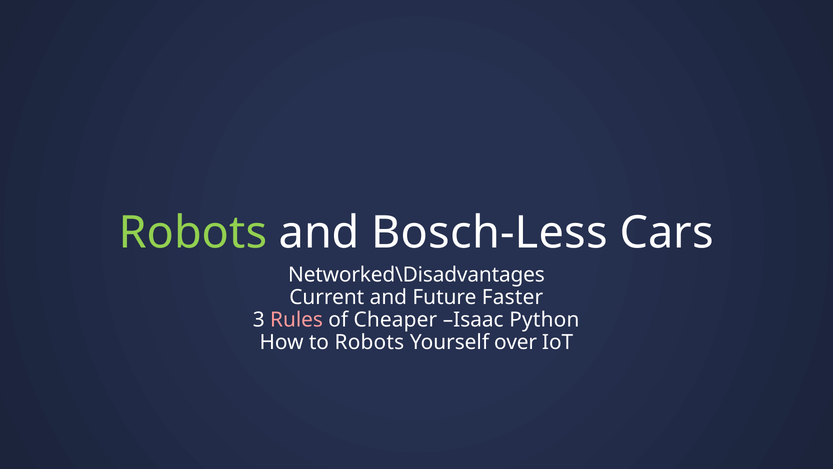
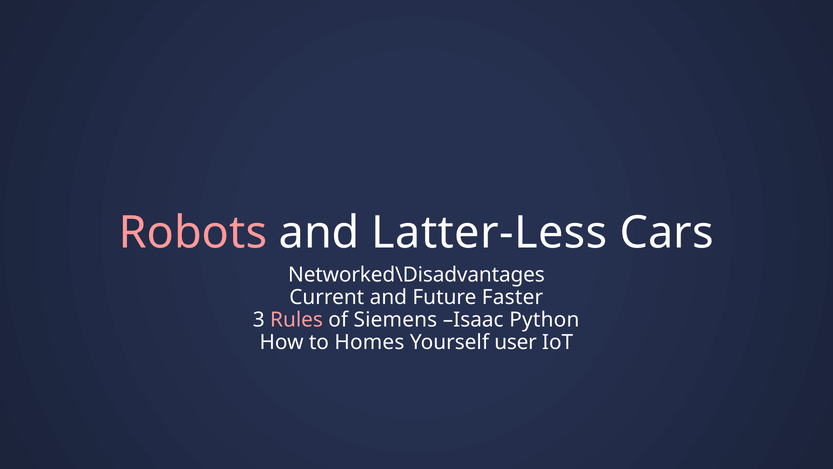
Robots colour: light green -> pink (193, 233)
Bosch-Less: Bosch-Less -> Latter-Less (489, 233)
Cheaper: Cheaper -> Siemens (395, 320)
to Robots: Robots -> Homes (369, 342)
over: over -> user (516, 342)
